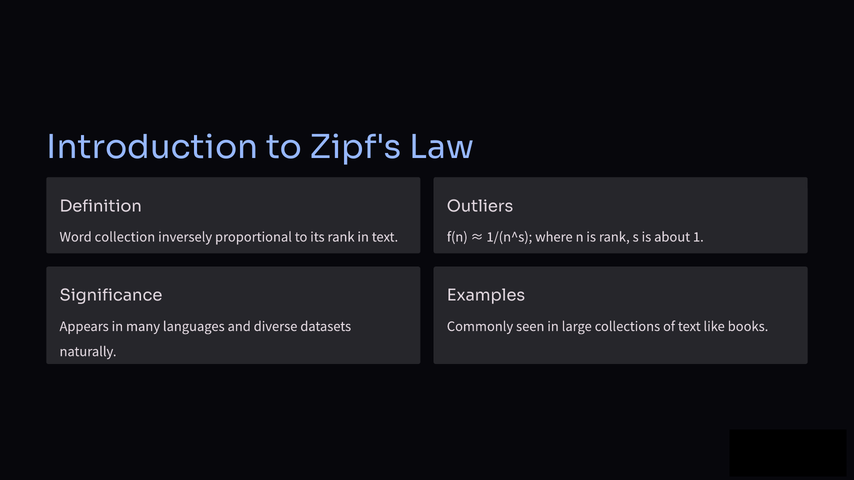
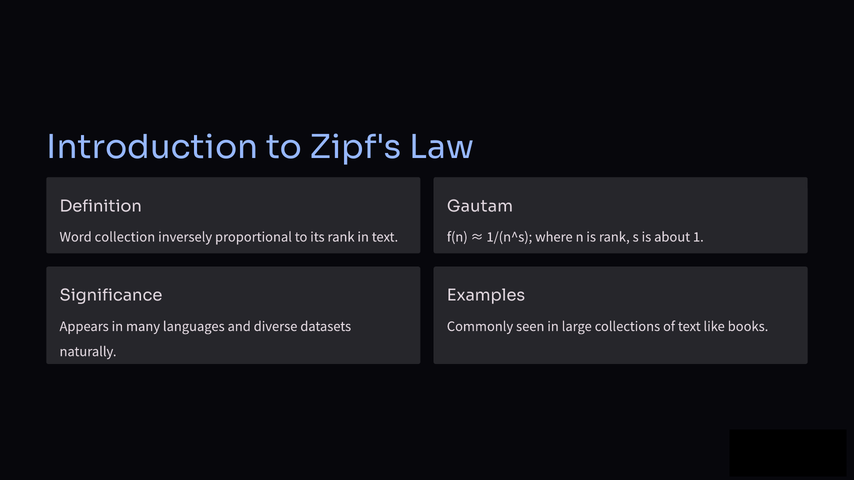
Outliers: Outliers -> Gautam (480, 206)
